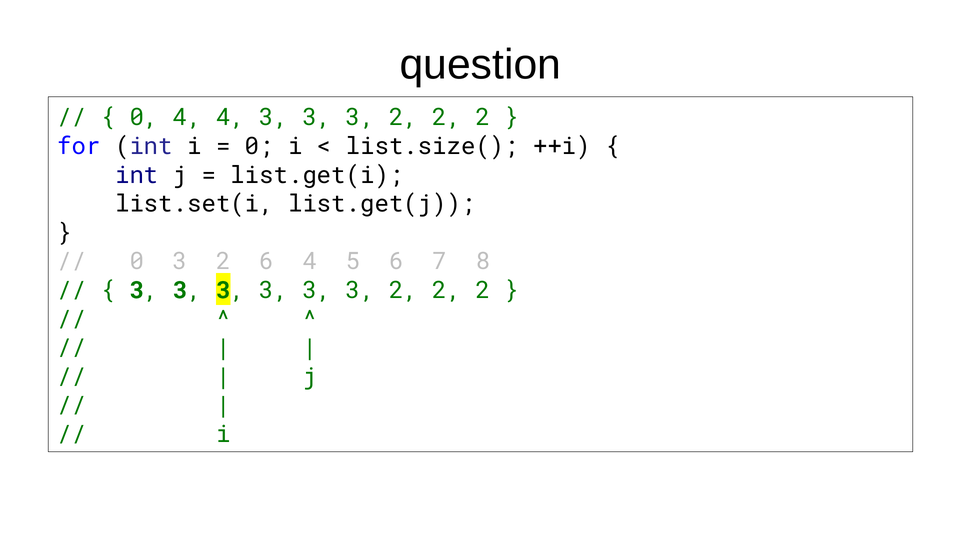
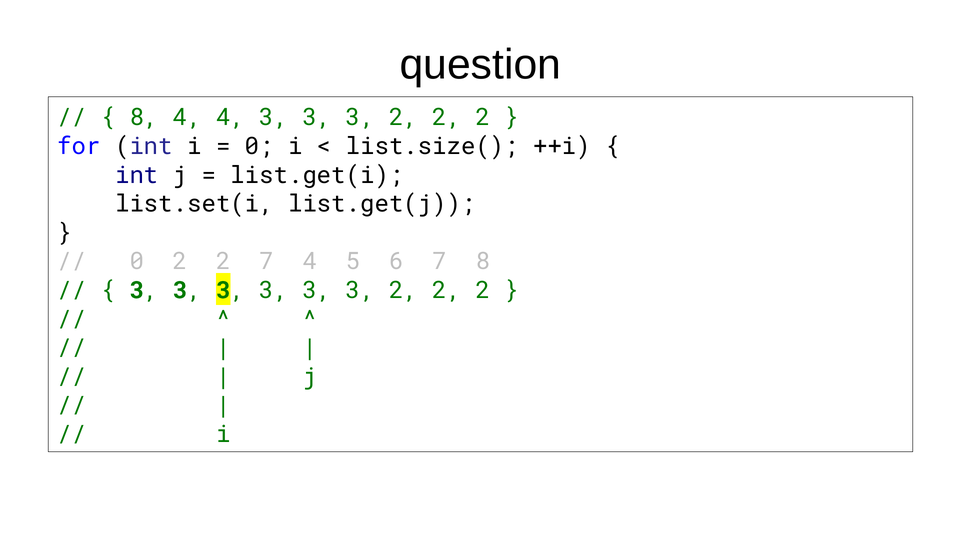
0: 0 -> 8 (144, 118)
0 3: 3 -> 2 (180, 262)
6: 6 -> 7 (266, 262)
